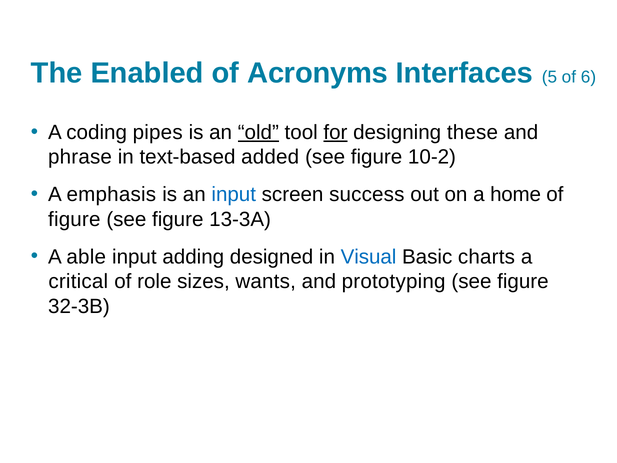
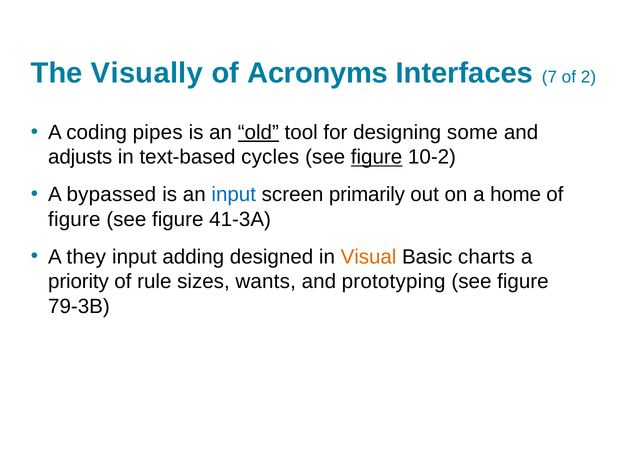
Enabled: Enabled -> Visually (147, 73)
5: 5 -> 7 (549, 77)
6: 6 -> 2 (588, 77)
for underline: present -> none (335, 132)
these: these -> some (472, 132)
phrase: phrase -> adjusts (80, 157)
added: added -> cycles (270, 157)
figure underline: none -> present (377, 157)
emphasis: emphasis -> bypassed (111, 194)
success: success -> primarily (367, 194)
13-3A: 13-3A -> 41-3A (240, 219)
able: able -> they (86, 257)
Visual colour: blue -> orange (369, 257)
critical: critical -> priority (78, 281)
role: role -> rule (154, 281)
32-3B: 32-3B -> 79-3B (79, 306)
